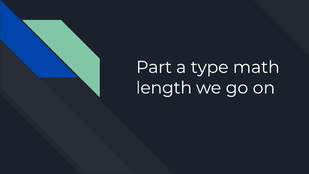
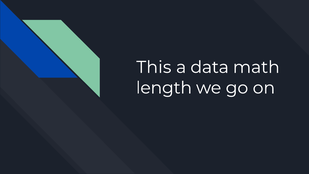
Part: Part -> This (154, 67)
type: type -> data (210, 67)
